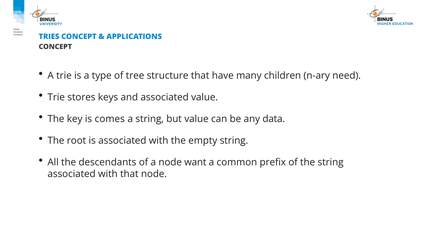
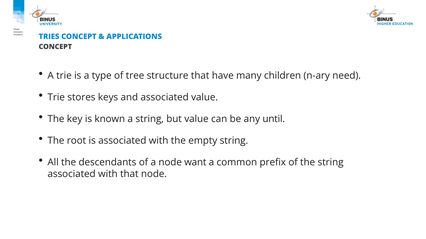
comes: comes -> known (110, 119)
data: data -> until (274, 119)
